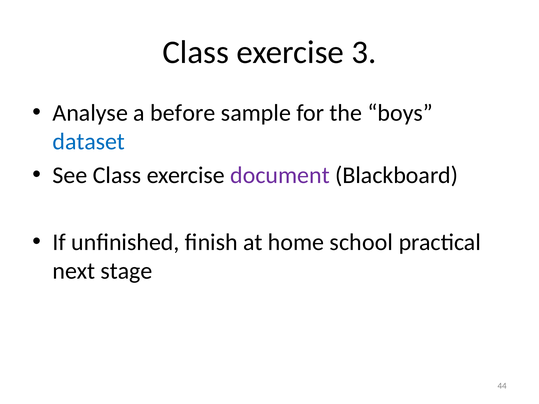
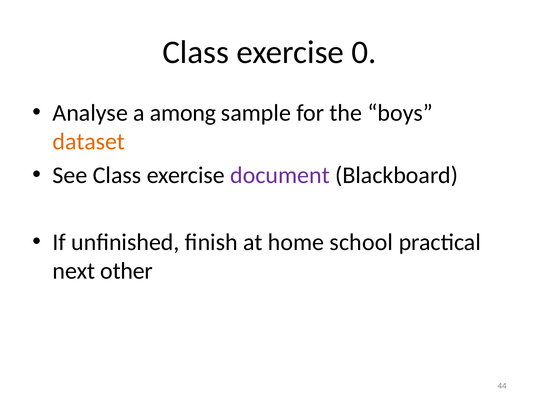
3: 3 -> 0 (364, 52)
before: before -> among (183, 113)
dataset colour: blue -> orange (89, 142)
stage: stage -> other (127, 271)
